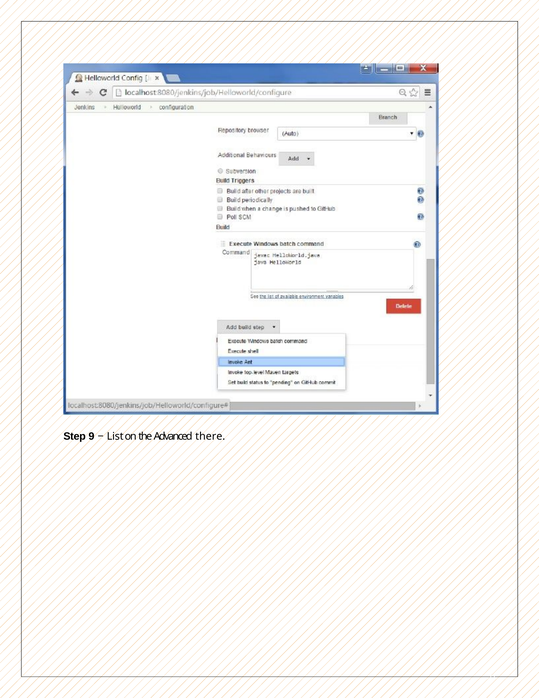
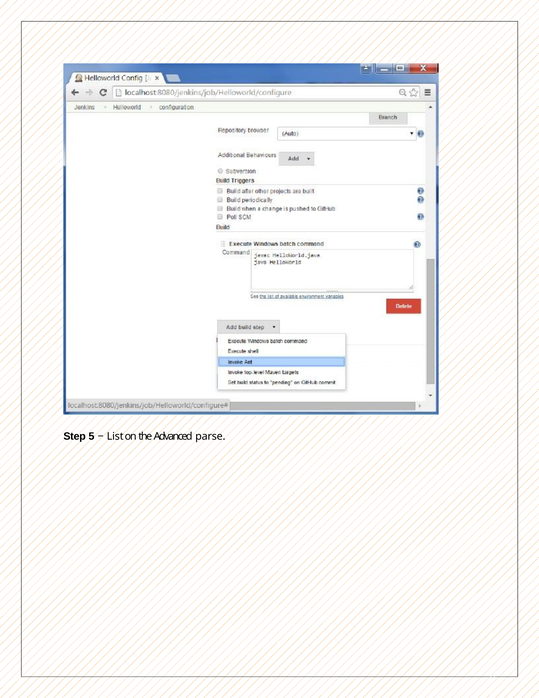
9: 9 -> 5 (91, 436)
there: there -> parse (210, 436)
